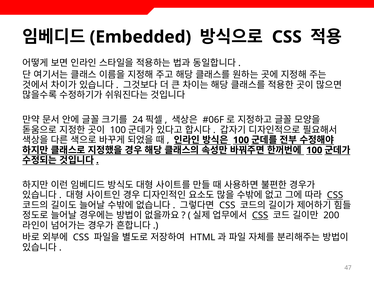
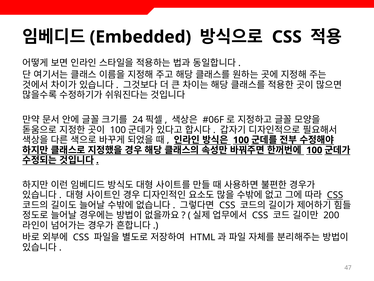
CSS underline: present -> none (260, 215)
